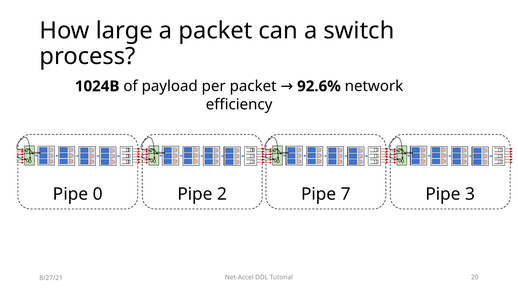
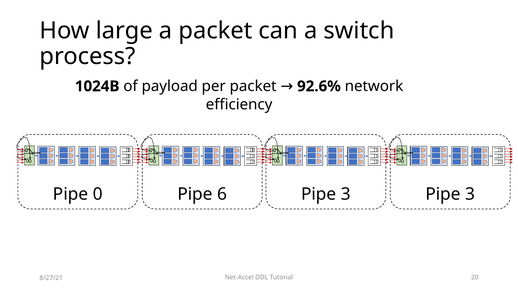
2: 2 -> 6 (222, 194)
7: 7 -> 3 (346, 194)
